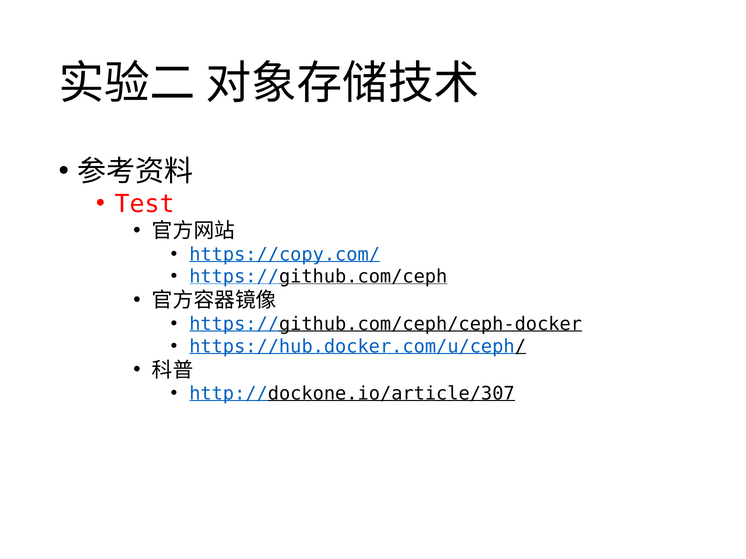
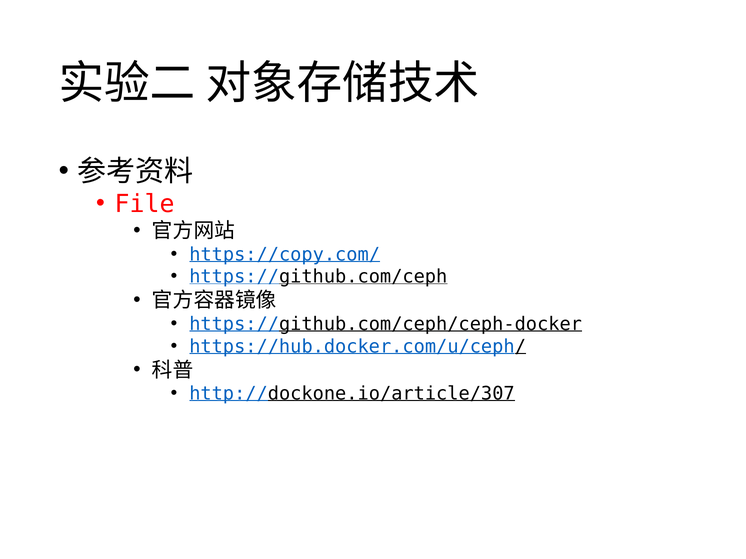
Test: Test -> File (145, 204)
